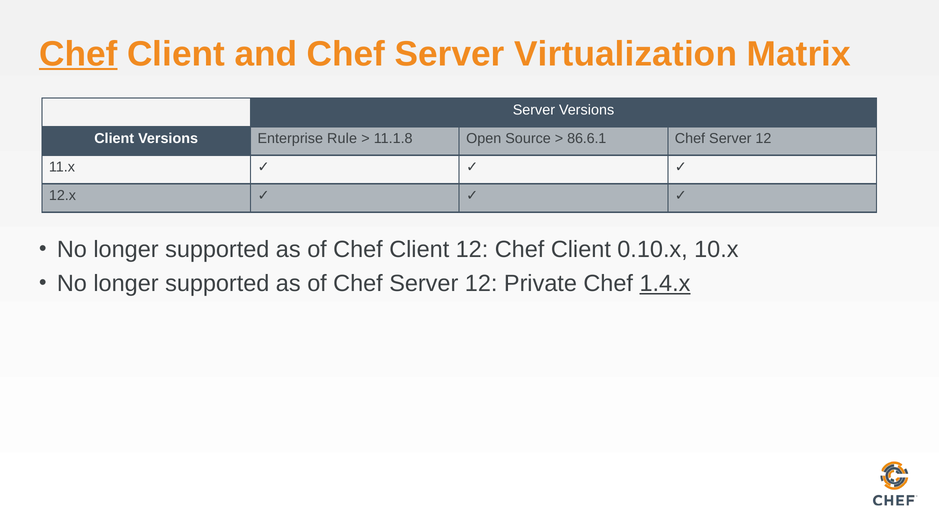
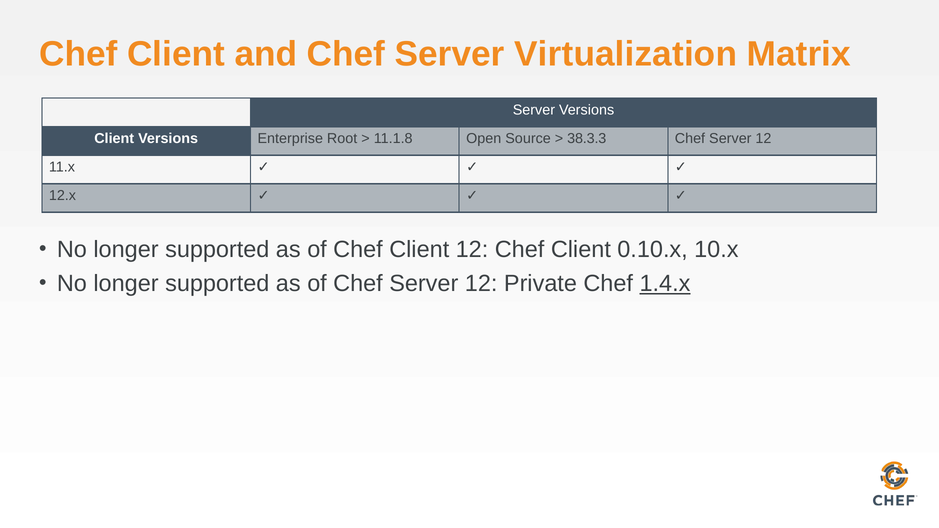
Chef underline: present -> none (78, 54)
Rule: Rule -> Root (342, 139)
86.6.1: 86.6.1 -> 38.3.3 (587, 139)
